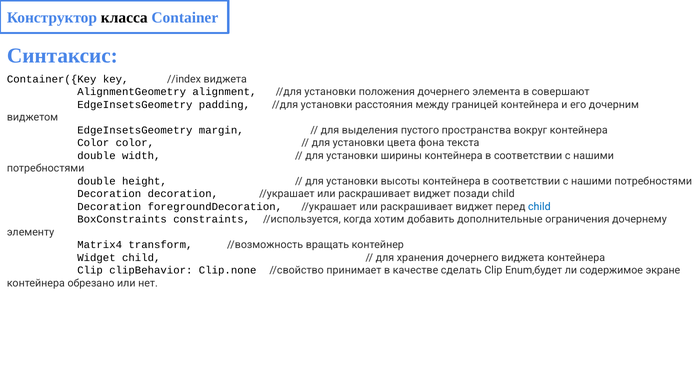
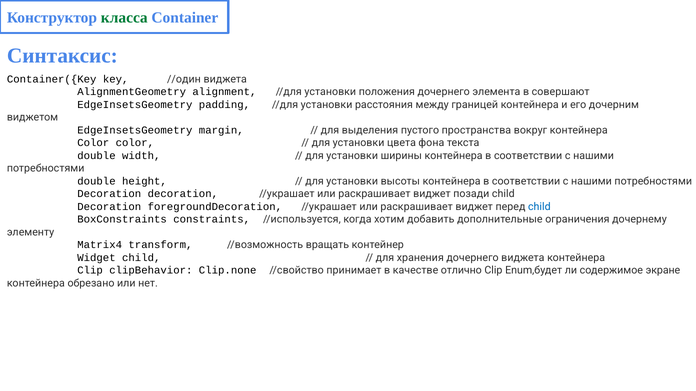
класса colour: black -> green (124, 18)
//index: //index -> //один (184, 79)
сделать: сделать -> отлично (461, 271)
